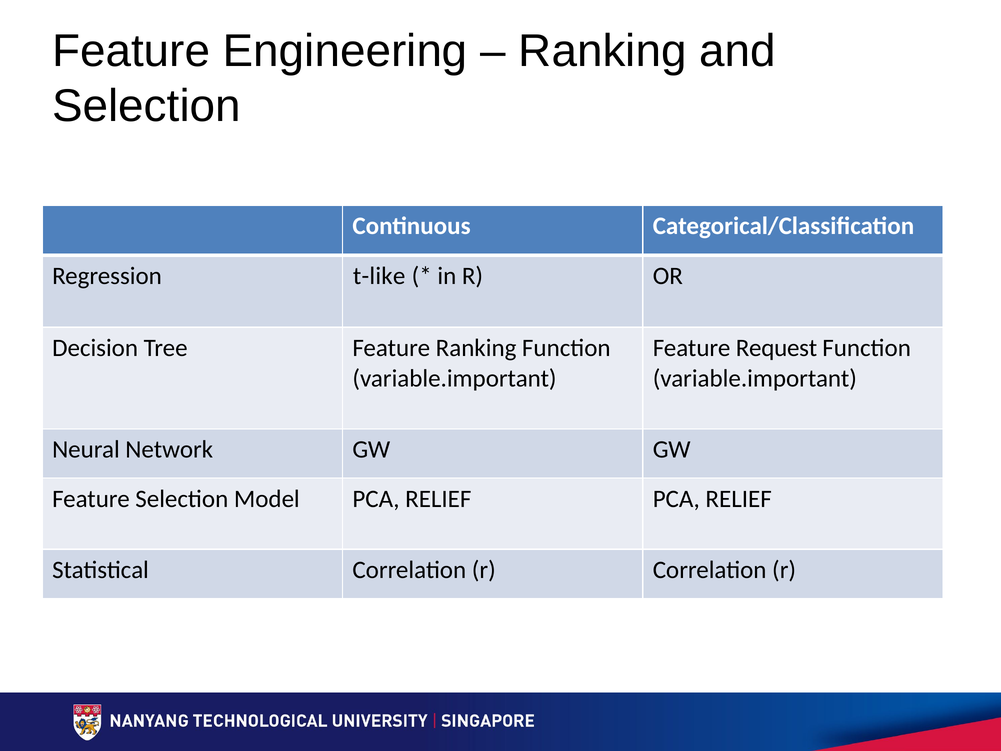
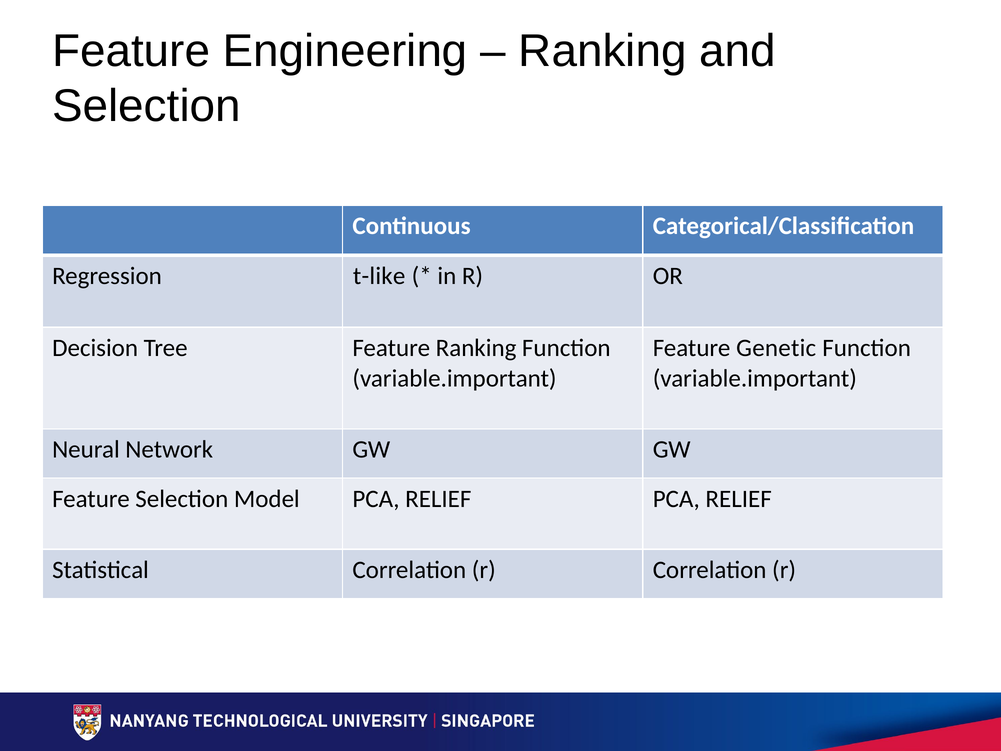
Request: Request -> Genetic (776, 348)
